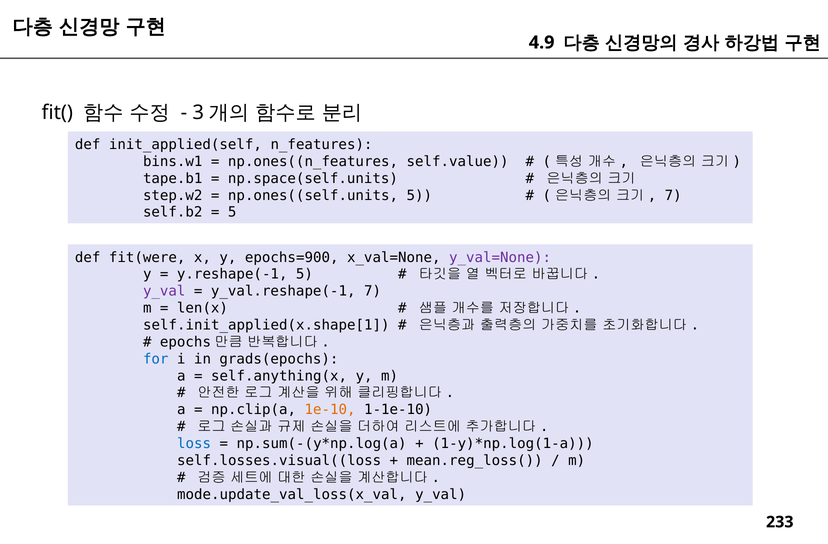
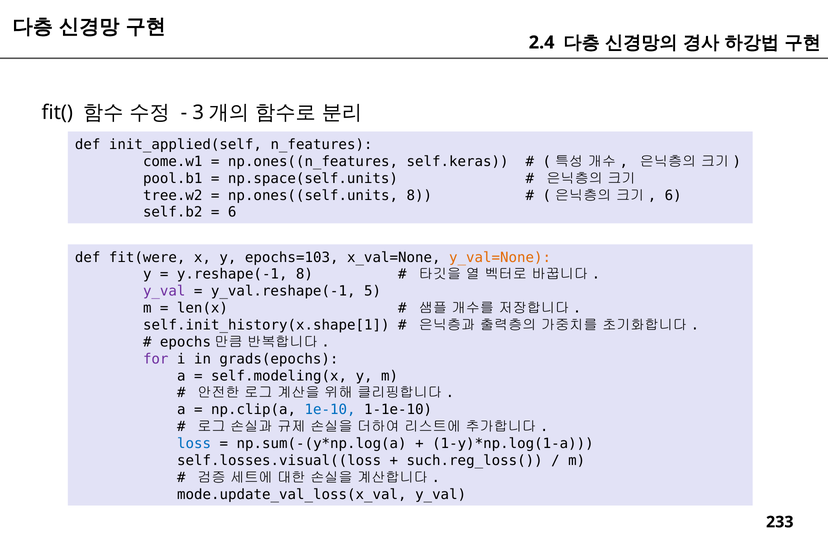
4.9: 4.9 -> 2.4 (542, 42)
bins.w1: bins.w1 -> come.w1 (173, 161)
self.value: self.value -> self.keras (458, 161)
tape.b1: tape.b1 -> pool.b1 (173, 178)
step.w2: step.w2 -> tree.w2 (173, 195)
np.ones((self.units 5: 5 -> 8 (419, 195)
7: 7 -> 6 (673, 195)
5: 5 -> 6 (232, 212)
epochs=900: epochs=900 -> epochs=103 (292, 257)
y_val=None colour: purple -> orange (500, 257)
y.reshape(-1 5: 5 -> 8 (304, 274)
y_val.reshape(-1 7: 7 -> 5 (373, 291)
self.init_applied(x.shape[1: self.init_applied(x.shape[1 -> self.init_history(x.shape[1 (266, 325)
for colour: blue -> purple (156, 359)
self.anything(x: self.anything(x -> self.modeling(x (279, 376)
1e-10 colour: orange -> blue (330, 410)
mean.reg_loss(: mean.reg_loss( -> such.reg_loss( (475, 460)
